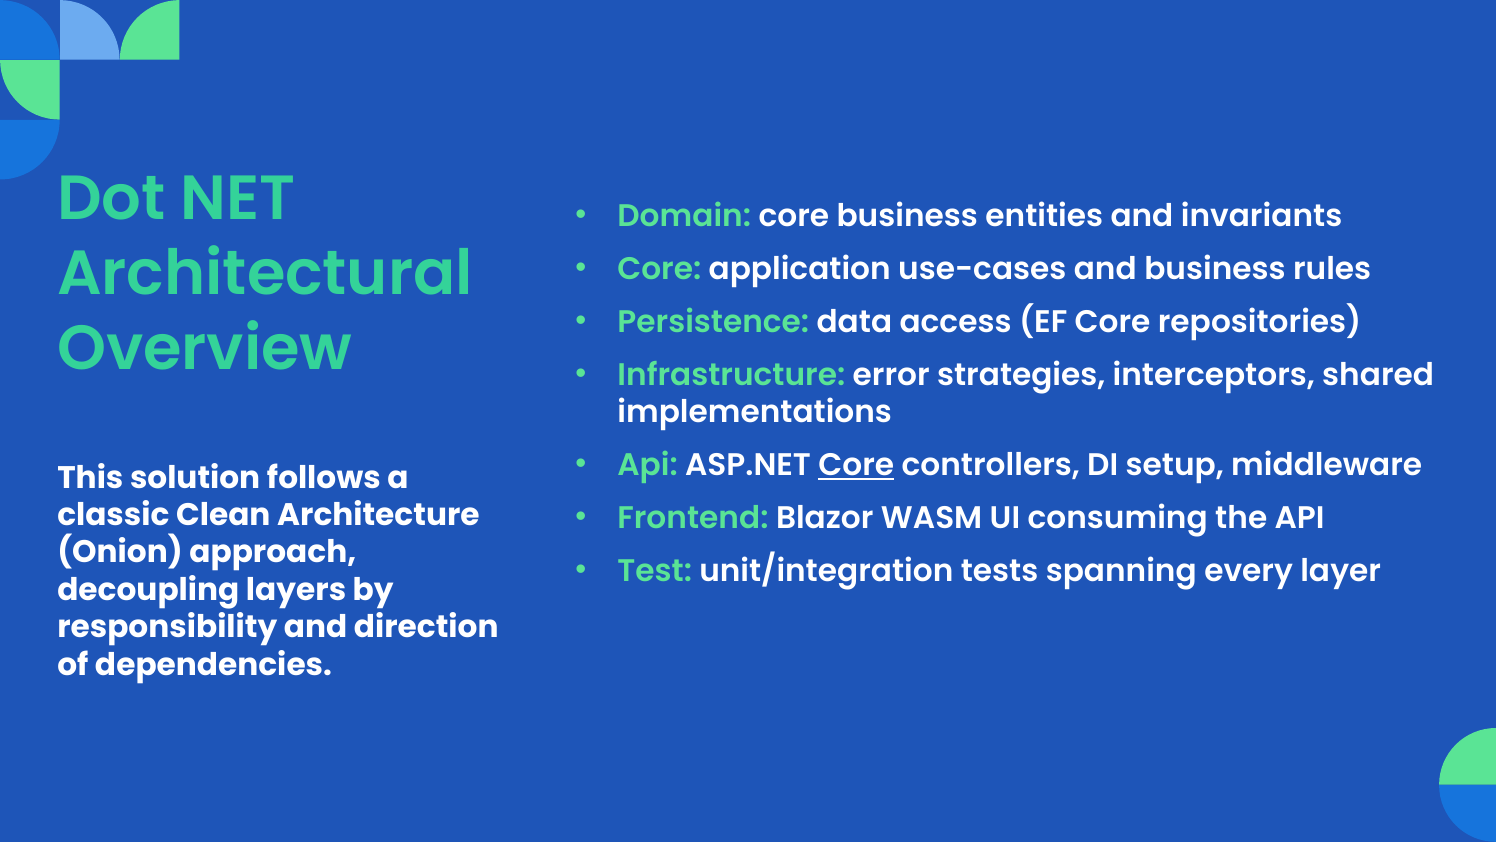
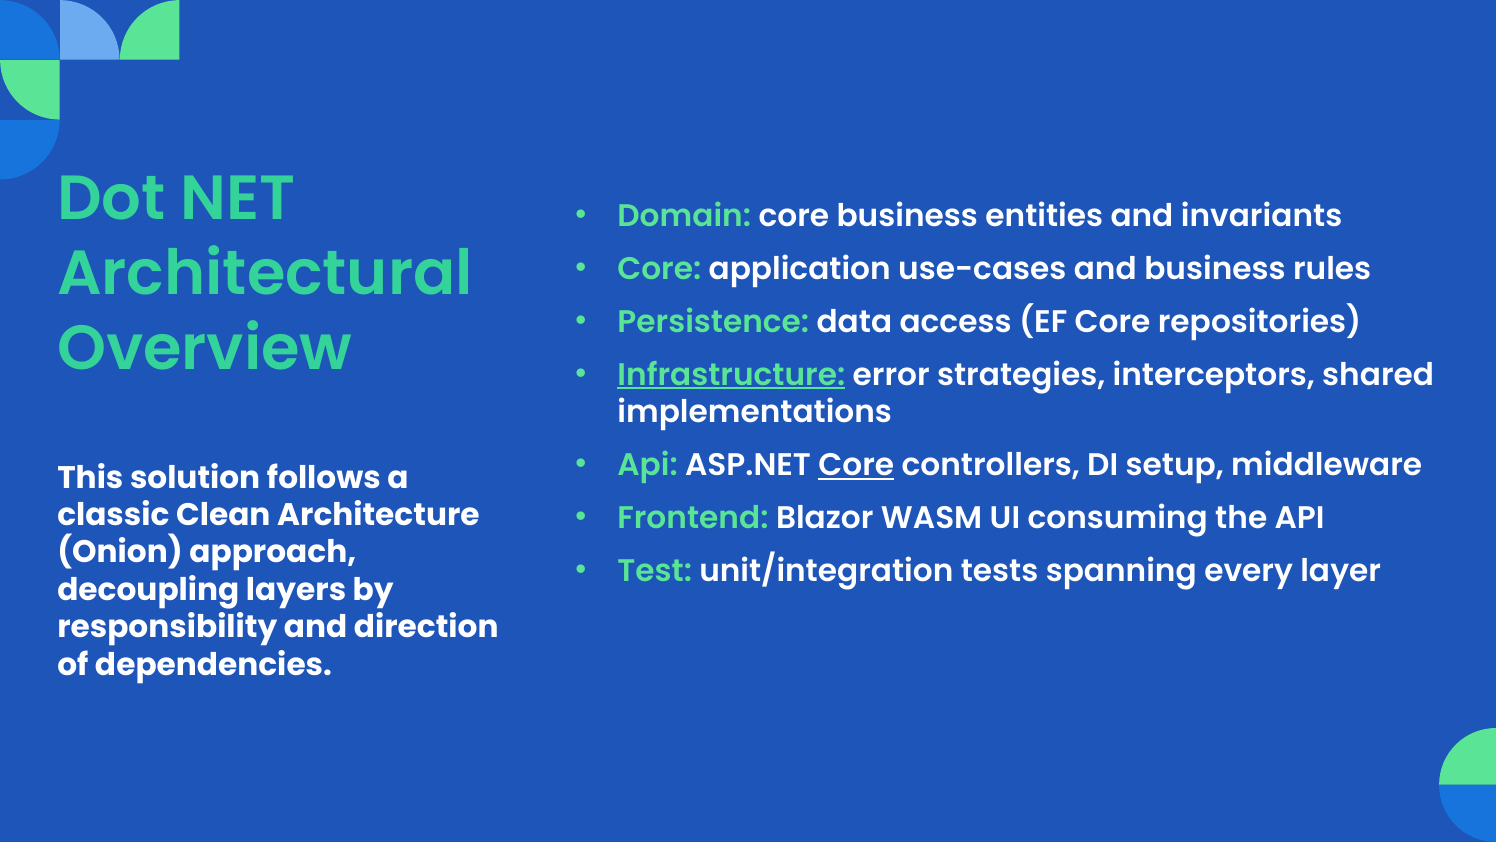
Infrastructure underline: none -> present (731, 375)
